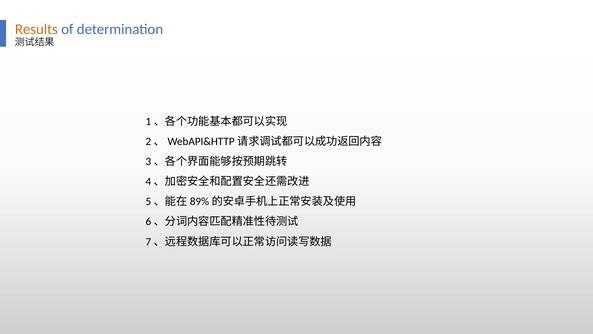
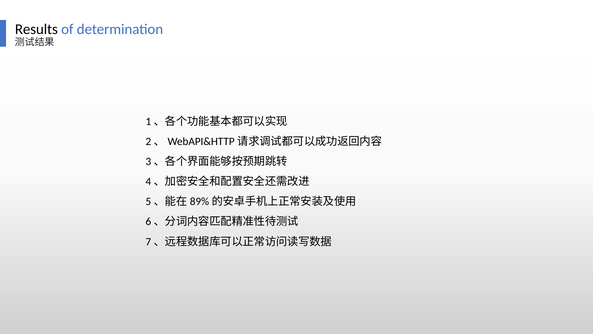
Results colour: orange -> black (36, 29)
